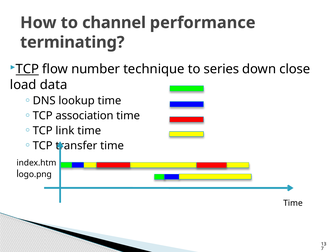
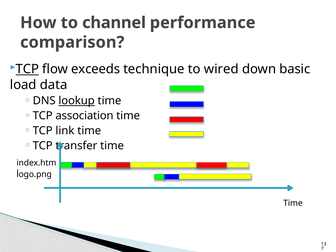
terminating: terminating -> comparison (72, 42)
number: number -> exceeds (96, 69)
series: series -> wired (221, 69)
close: close -> basic (295, 69)
lookup underline: none -> present (77, 101)
